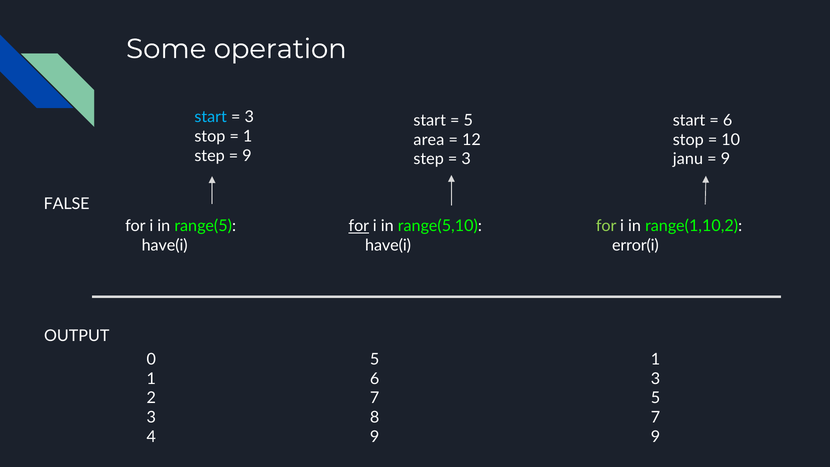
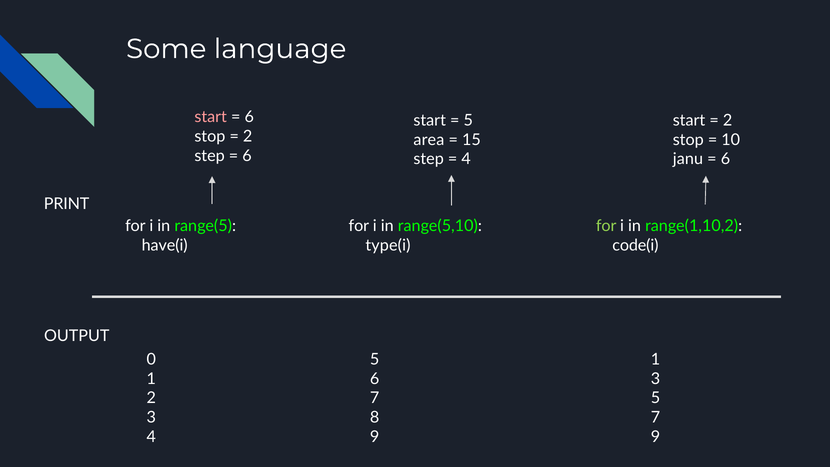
operation: operation -> language (280, 49)
start colour: light blue -> pink (211, 117)
3: 3 -> 6 (249, 117)
6: 6 -> 2 (728, 120)
1: 1 -> 2 (248, 136)
12: 12 -> 15 (471, 140)
9: 9 -> 6 (247, 156)
3: 3 -> 4 (466, 159)
9: 9 -> 6 (725, 159)
FALSE: FALSE -> PRINT (67, 204)
for underline: present -> none (359, 226)
have(i: have(i -> type(i (388, 245)
error(i: error(i -> code(i (635, 245)
